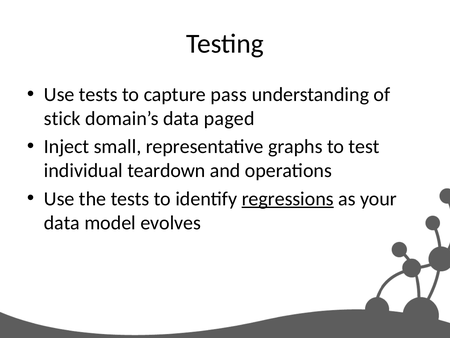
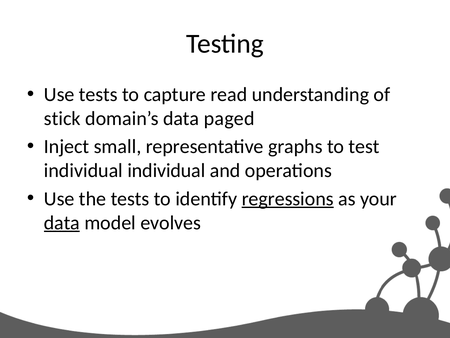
pass: pass -> read (229, 94)
individual teardown: teardown -> individual (166, 170)
data underline: none -> present (62, 222)
